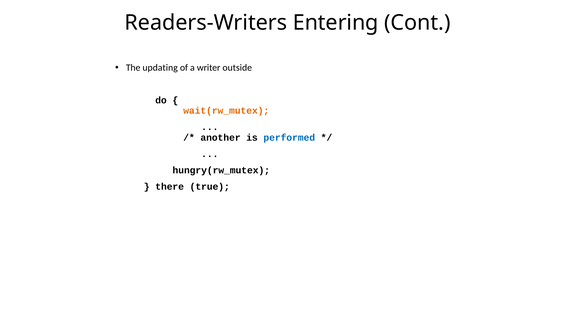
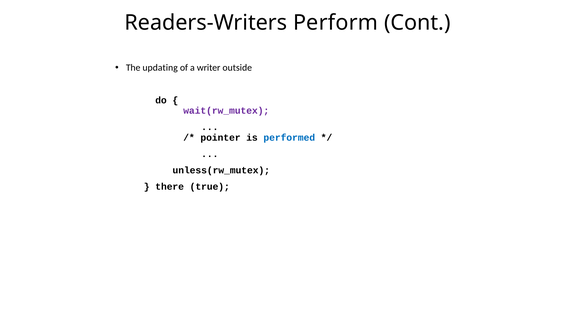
Entering: Entering -> Perform (336, 23)
wait(rw_mutex colour: orange -> purple (226, 111)
another: another -> pointer (221, 137)
hungry(rw_mutex: hungry(rw_mutex -> unless(rw_mutex (221, 170)
